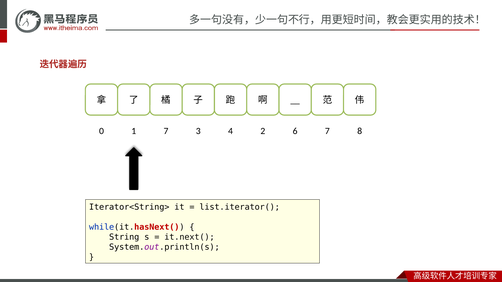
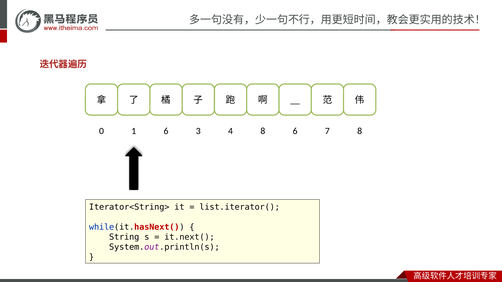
1 7: 7 -> 6 (166, 131)
4 2: 2 -> 8 (263, 131)
